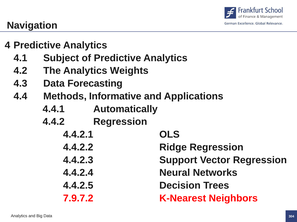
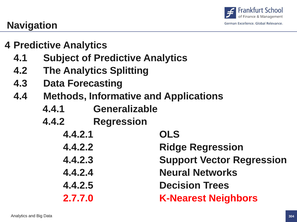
Weights: Weights -> Splitting (129, 71)
Automatically: Automatically -> Generalizable (125, 109)
7.9.7.2: 7.9.7.2 -> 2.7.7.0 (78, 199)
